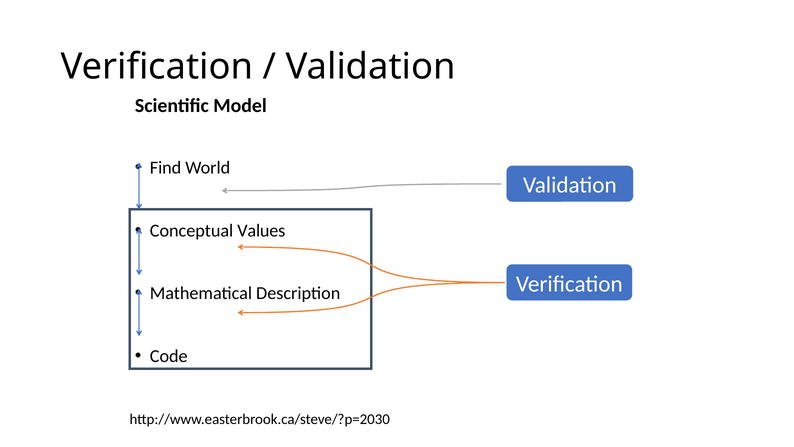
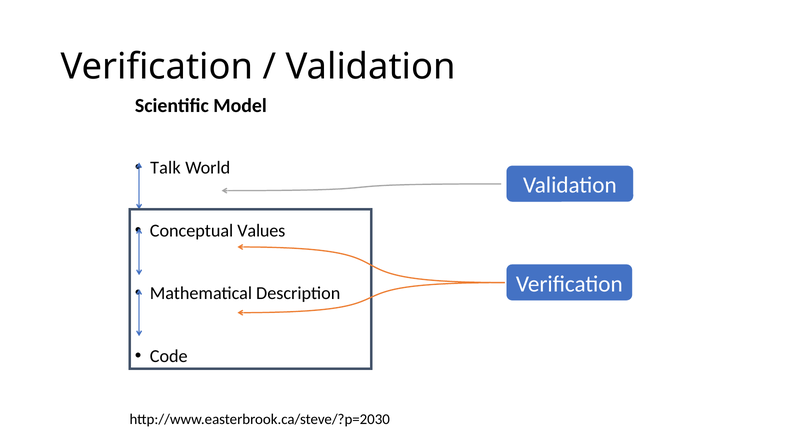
Find: Find -> Talk (165, 167)
